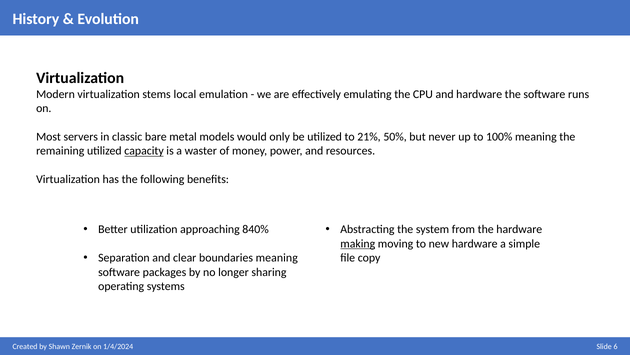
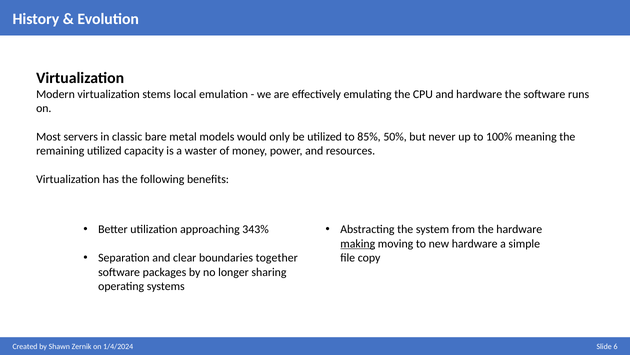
21%: 21% -> 85% (369, 137)
capacity underline: present -> none (144, 151)
840%: 840% -> 343% (256, 229)
boundaries meaning: meaning -> together (277, 258)
